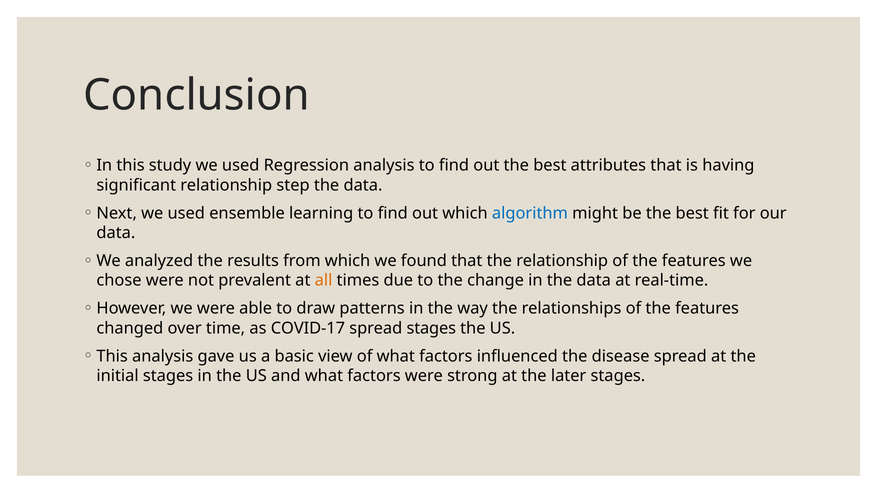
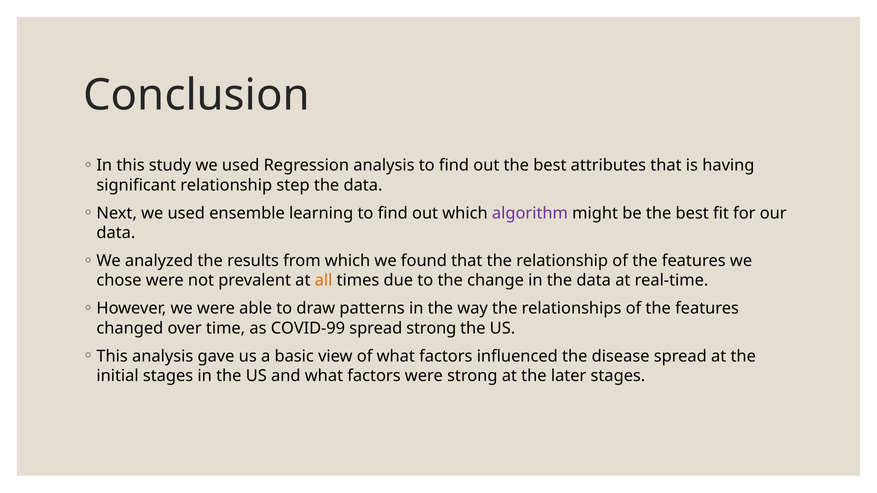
algorithm colour: blue -> purple (530, 213)
COVID-17: COVID-17 -> COVID-99 (308, 328)
spread stages: stages -> strong (431, 328)
